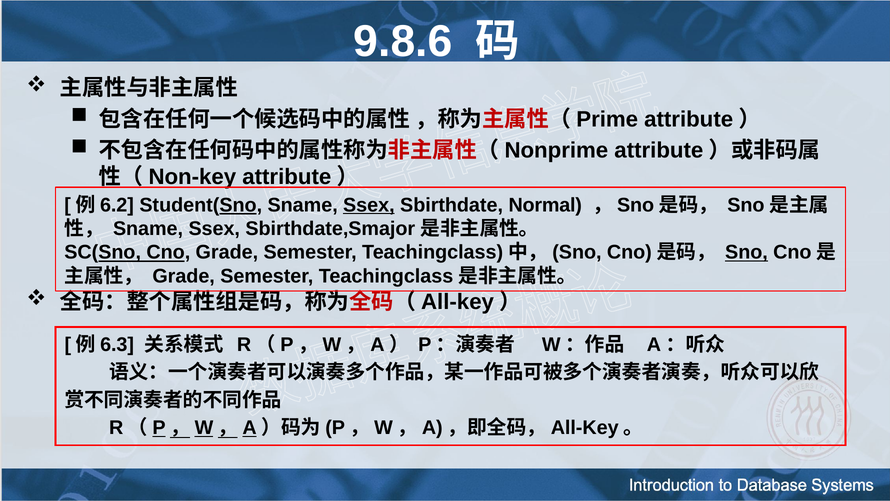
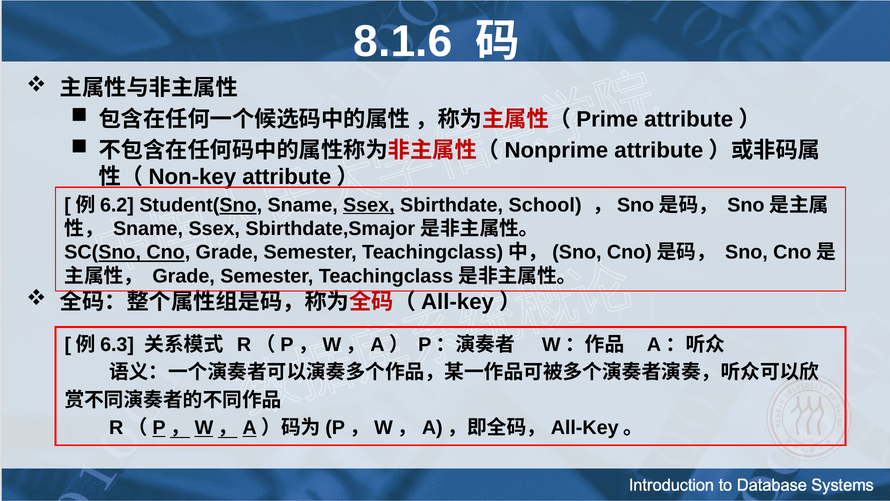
9.8.6: 9.8.6 -> 8.1.6 (403, 42)
Normal: Normal -> School (545, 205)
Sno underline: present -> none (746, 252)
